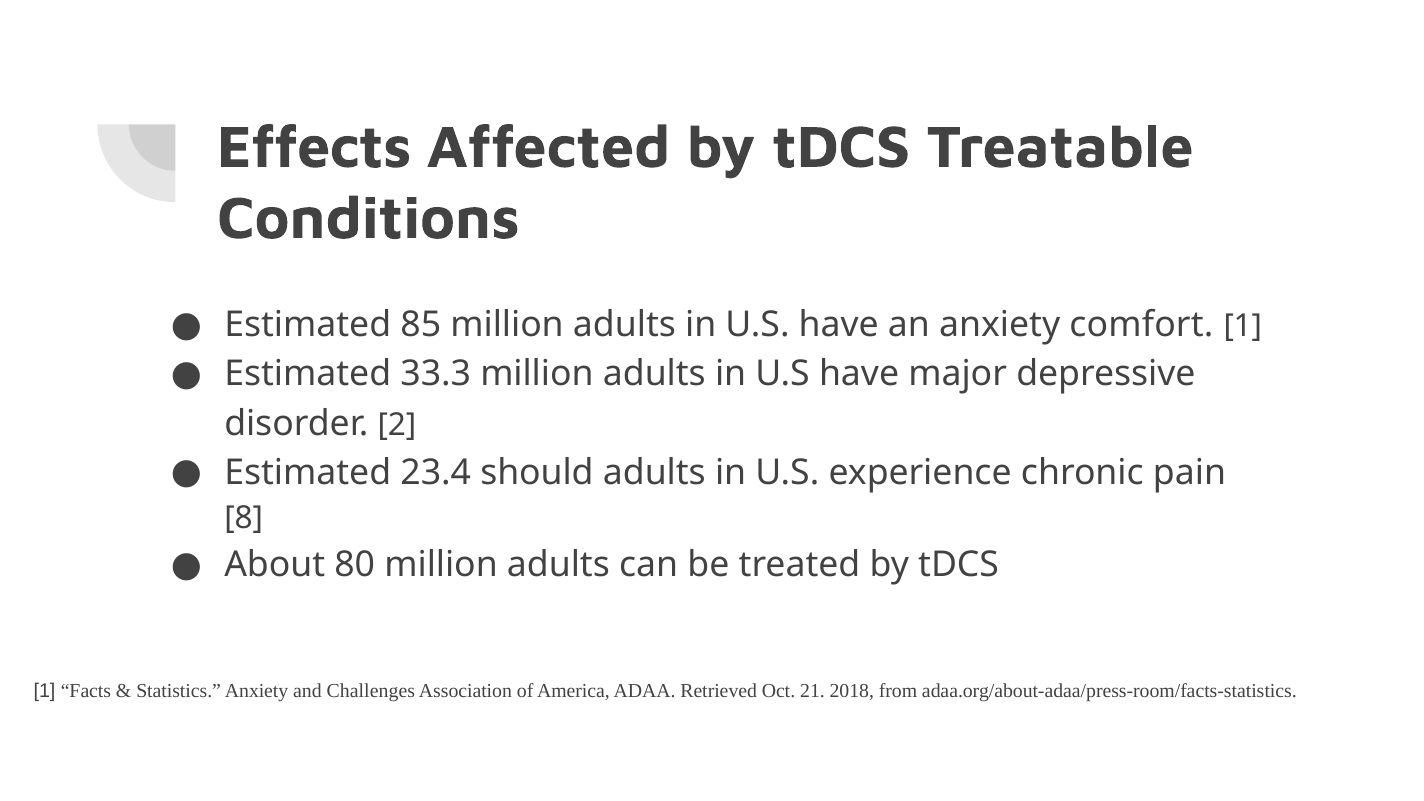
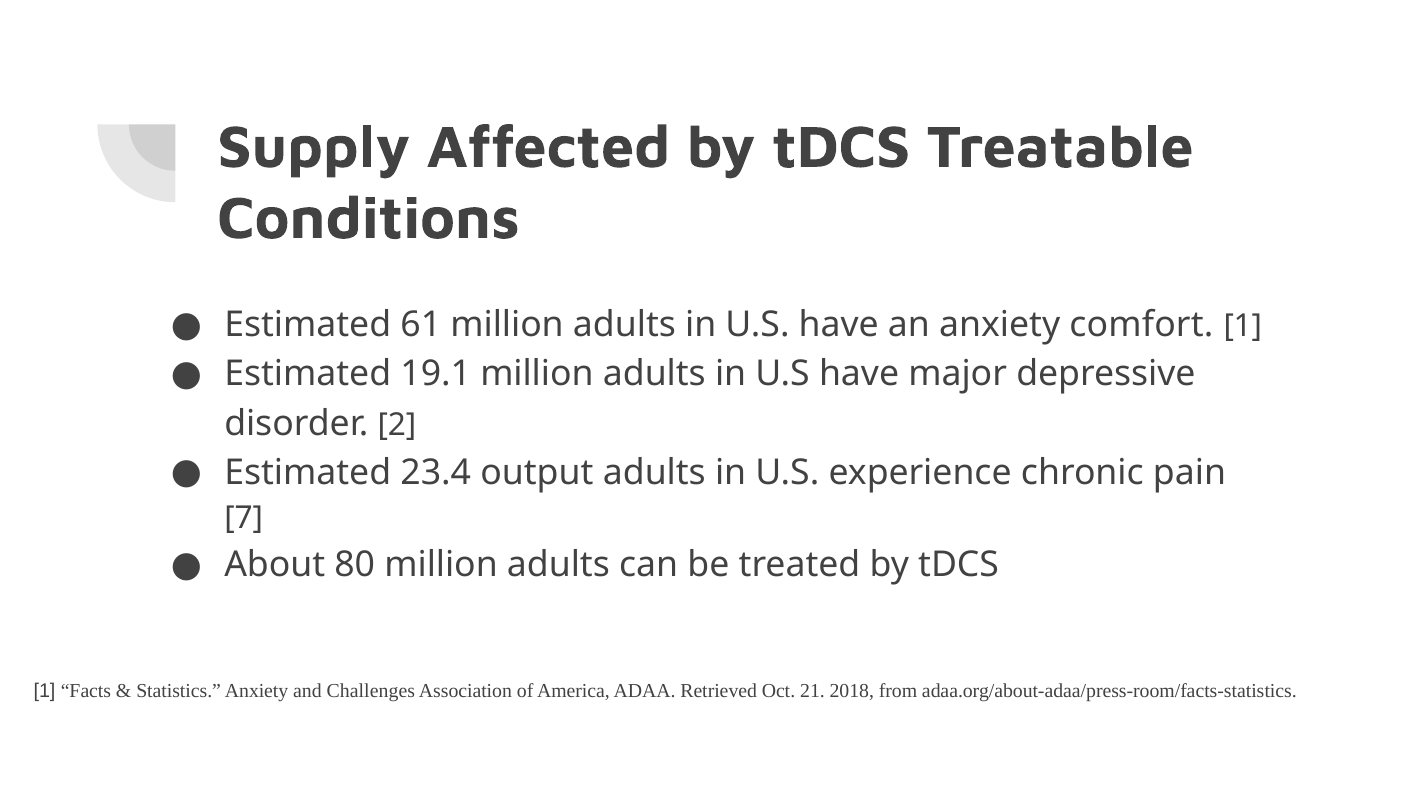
Effects: Effects -> Supply (314, 147)
85: 85 -> 61 (421, 325)
33.3: 33.3 -> 19.1 (436, 374)
should: should -> output (537, 472)
8: 8 -> 7 (244, 518)
